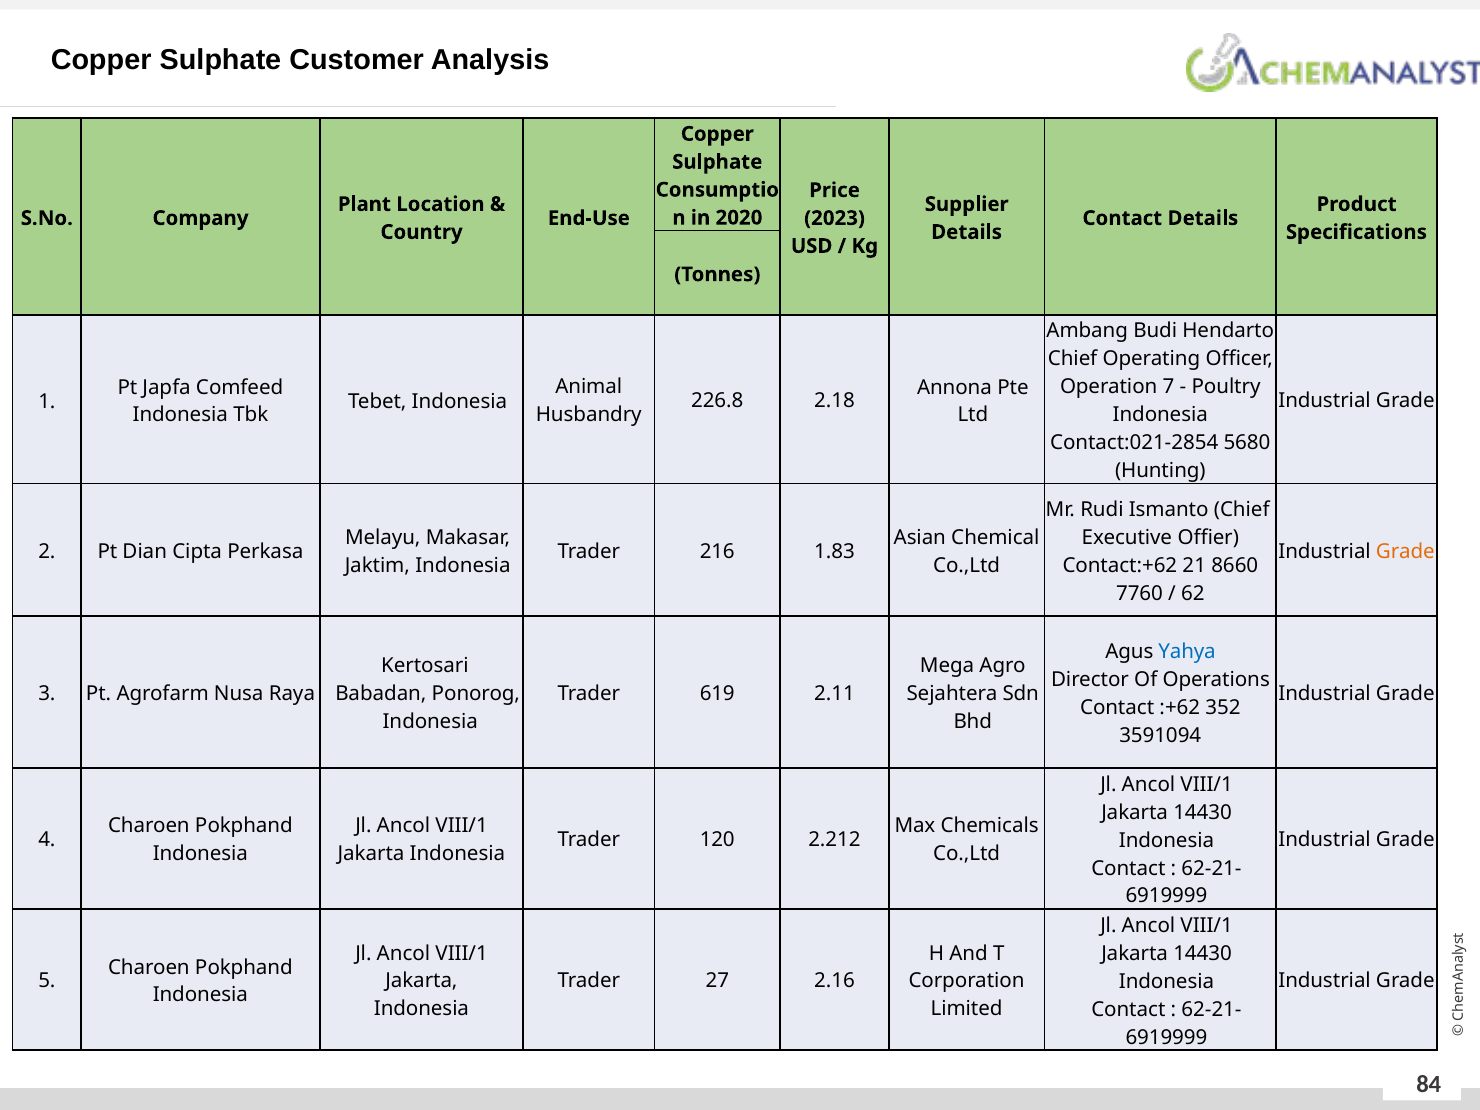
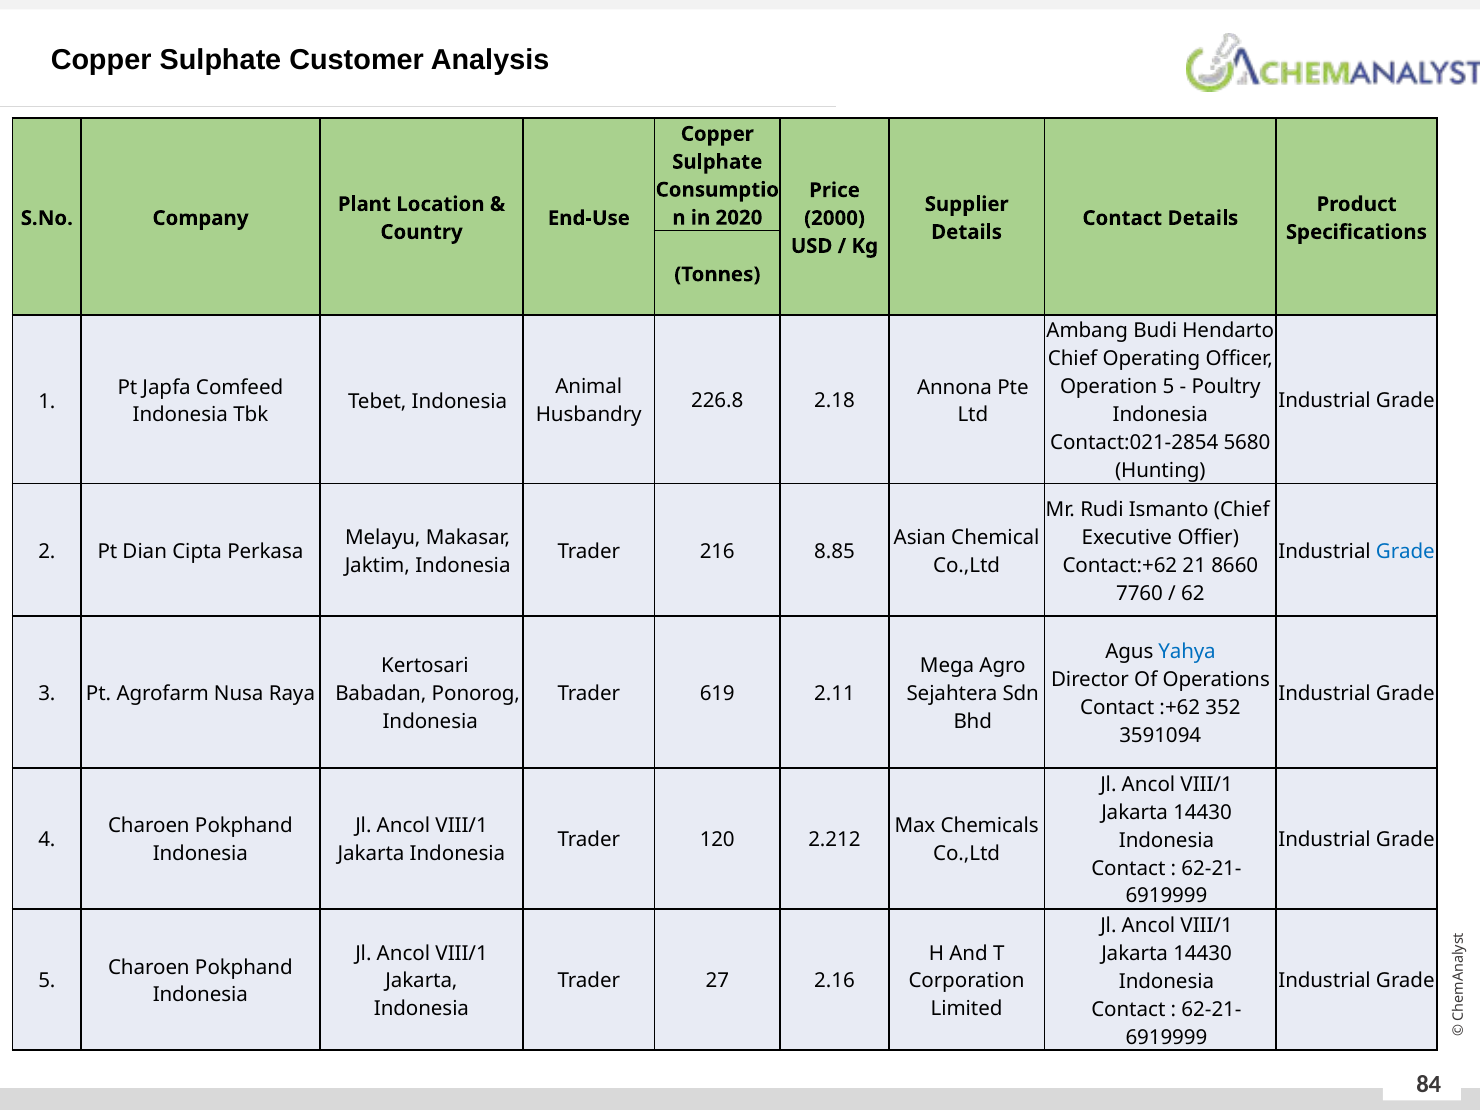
2023: 2023 -> 2000 (835, 218)
Operation 7: 7 -> 5 (1169, 387)
1.83: 1.83 -> 8.85 (835, 551)
Grade colour: orange -> blue (1405, 551)
